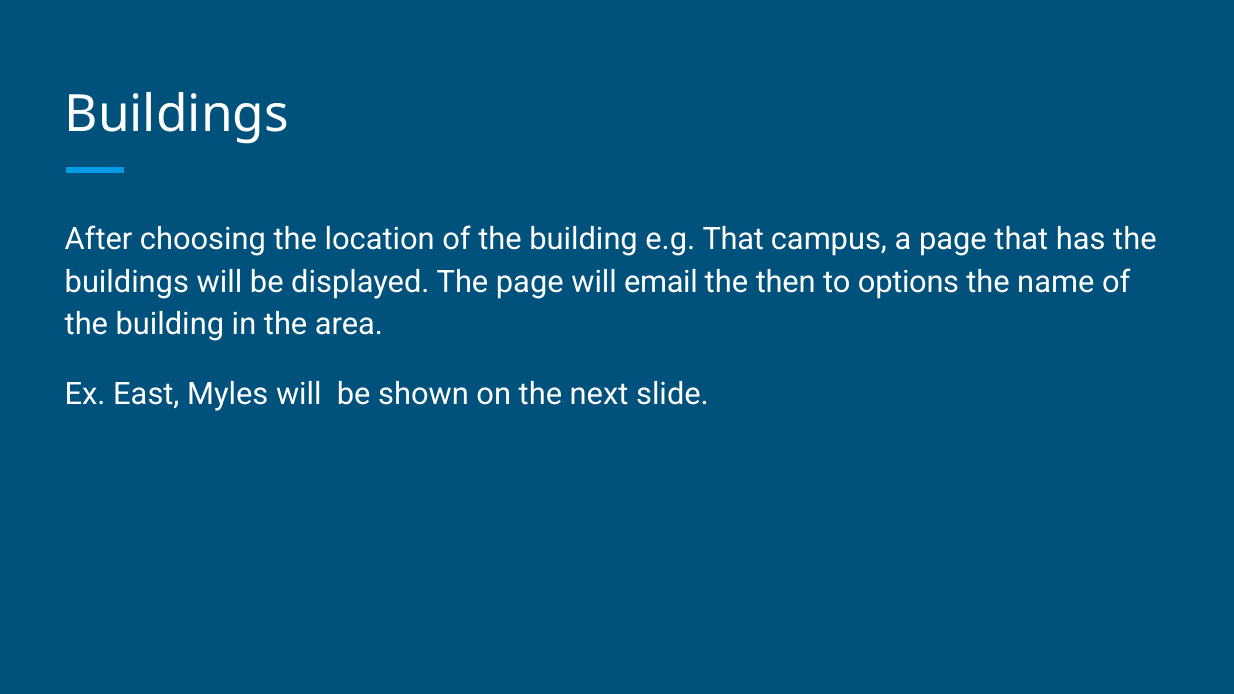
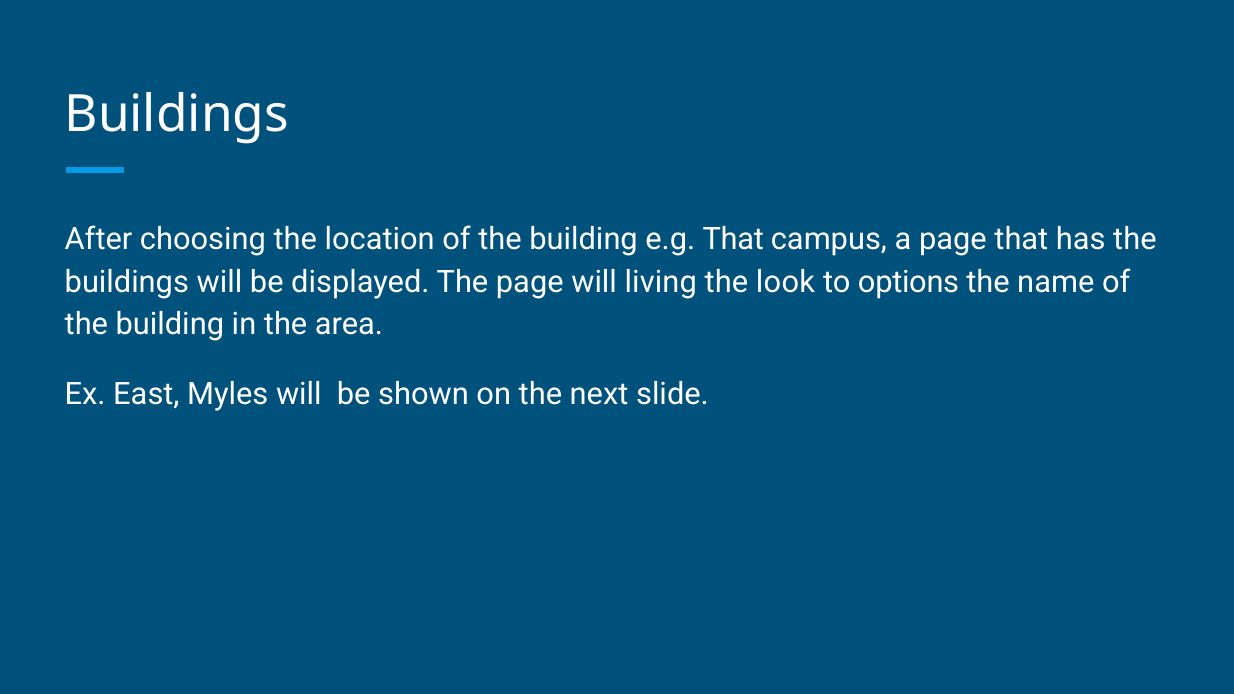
email: email -> living (661, 282)
then: then -> look (785, 282)
